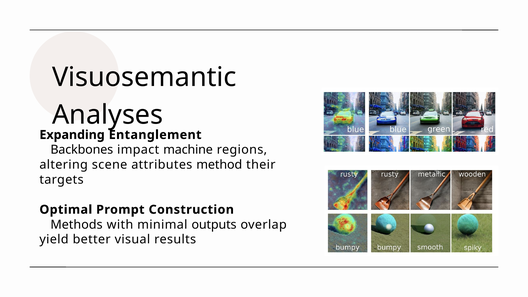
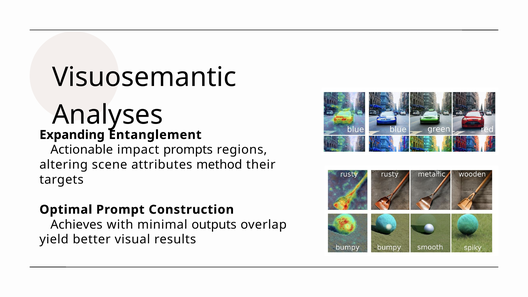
Backbones: Backbones -> Actionable (82, 150)
machine: machine -> prompts (188, 150)
Methods: Methods -> Achieves (76, 225)
